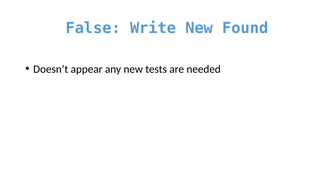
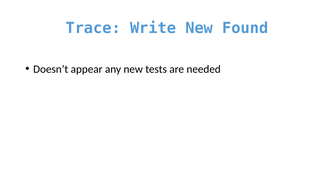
False: False -> Trace (93, 28)
